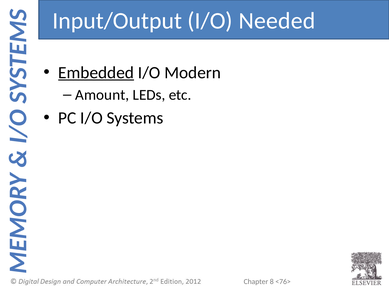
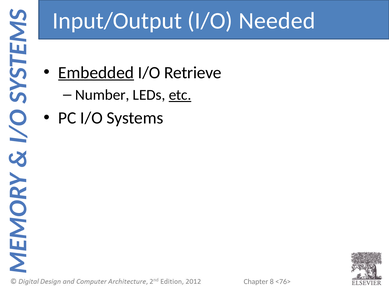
Modern: Modern -> Retrieve (193, 73)
Amount: Amount -> Number (102, 95)
etc underline: none -> present (180, 95)
